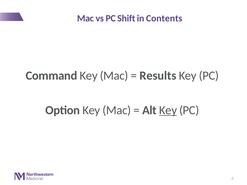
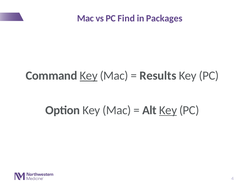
Shift: Shift -> Find (126, 18)
Contents: Contents -> Packages (164, 18)
Key underline: none -> present (89, 76)
